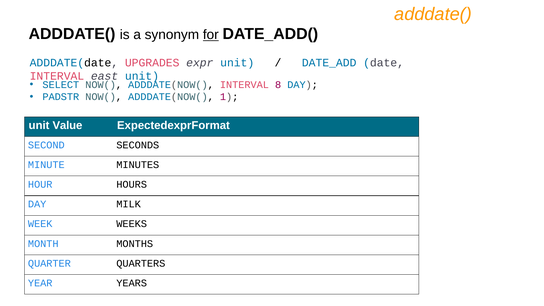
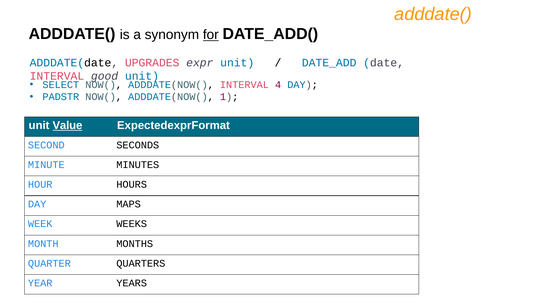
east: east -> good (105, 76)
8: 8 -> 4 (278, 85)
Value underline: none -> present (67, 125)
MILK: MILK -> MAPS (129, 204)
